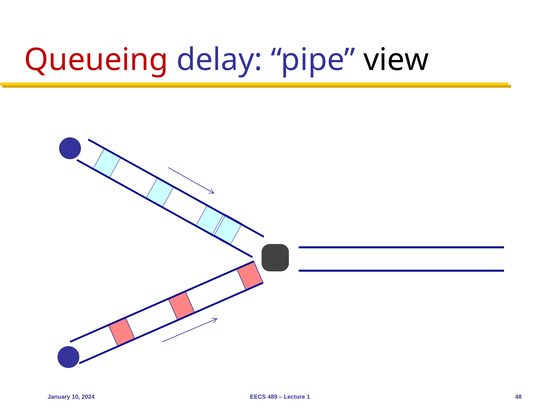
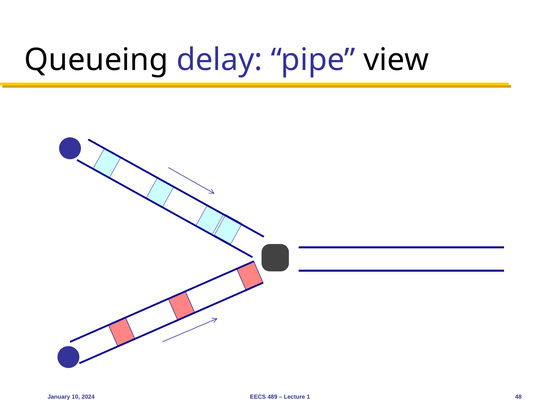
Queueing colour: red -> black (96, 60)
